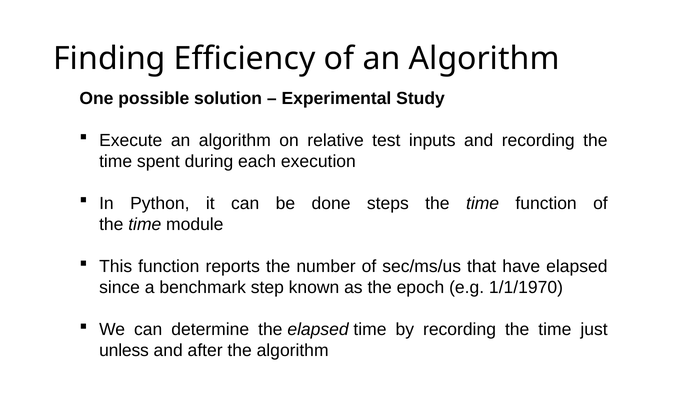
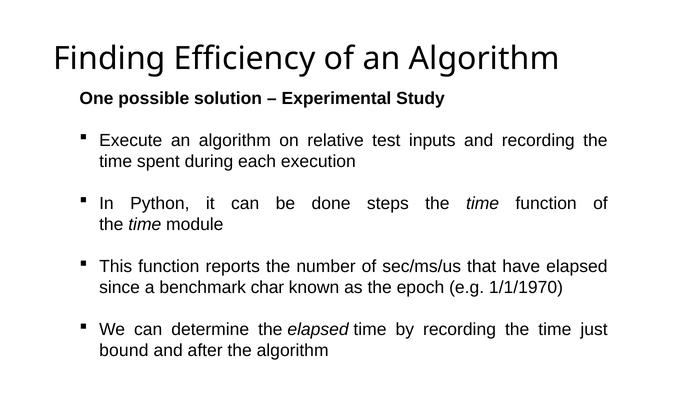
step: step -> char (267, 287)
unless: unless -> bound (124, 350)
